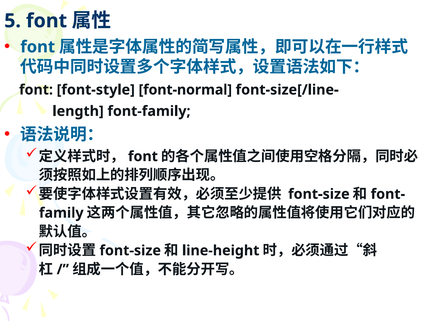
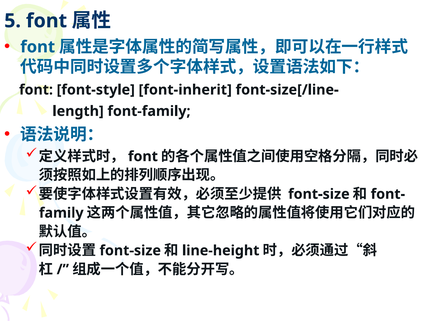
font-normal: font-normal -> font-inherit (185, 90)
